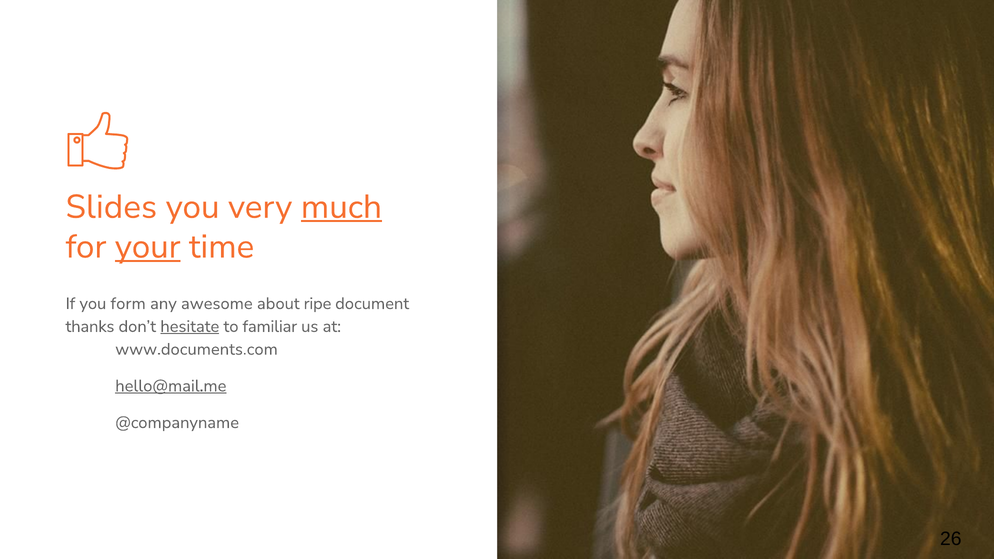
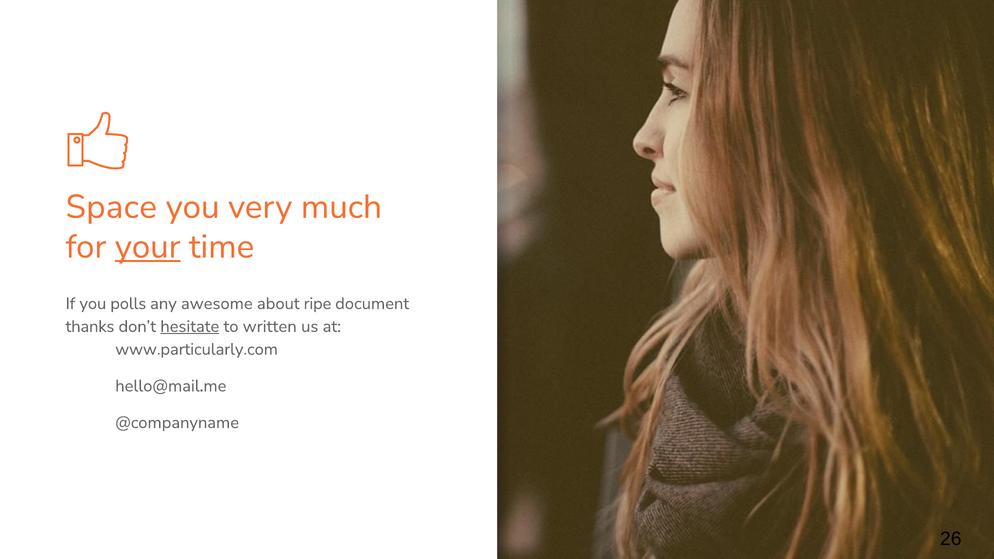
Slides: Slides -> Space (111, 207)
much underline: present -> none (341, 207)
form: form -> polls (128, 304)
familiar: familiar -> written (270, 327)
www.documents.com: www.documents.com -> www.particularly.com (197, 349)
hello@mail.me underline: present -> none (171, 386)
